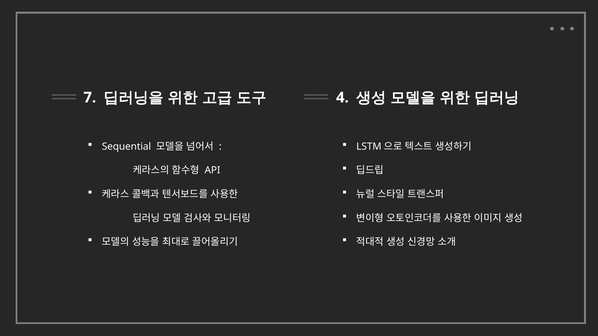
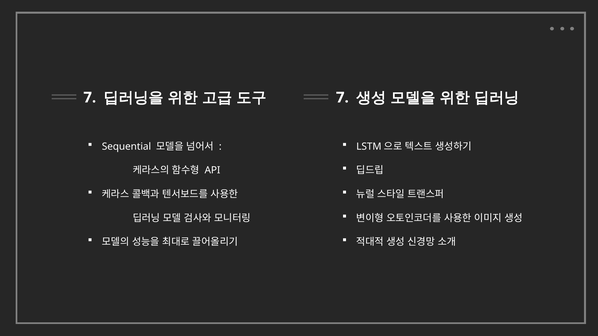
4: 4 -> 7 (342, 98)
